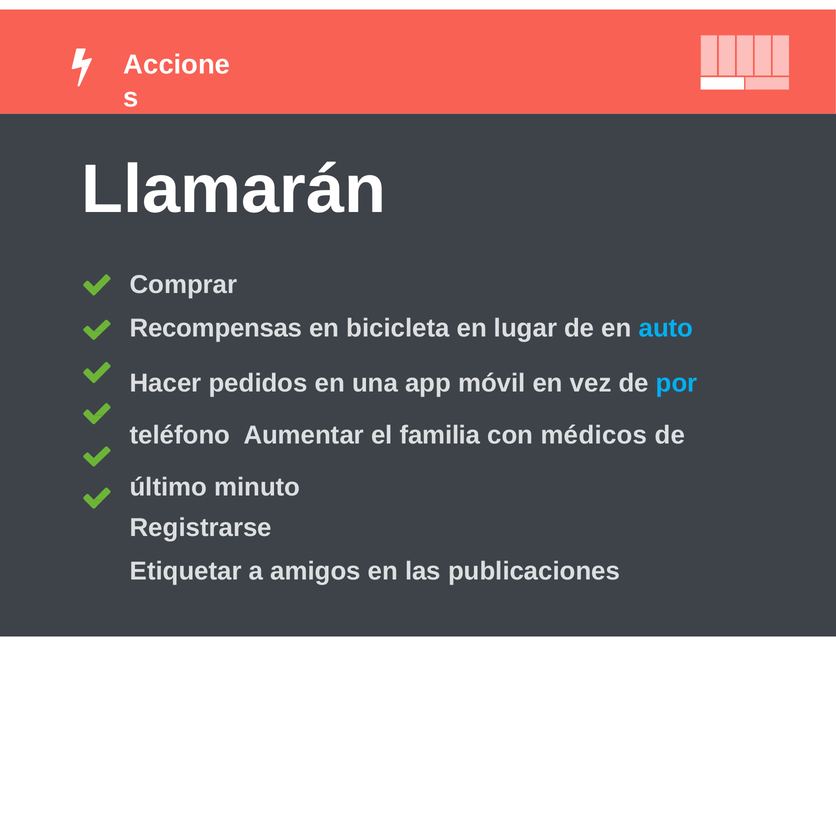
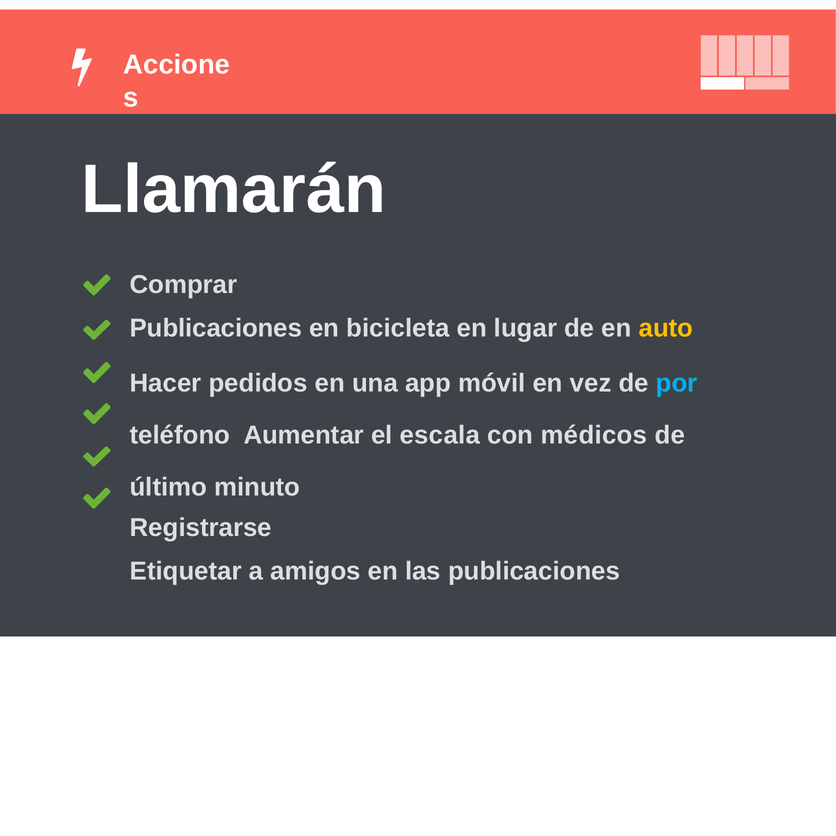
Recompensas: Recompensas -> Publicaciones (216, 328)
auto colour: light blue -> yellow (666, 328)
familia: familia -> escala (440, 435)
